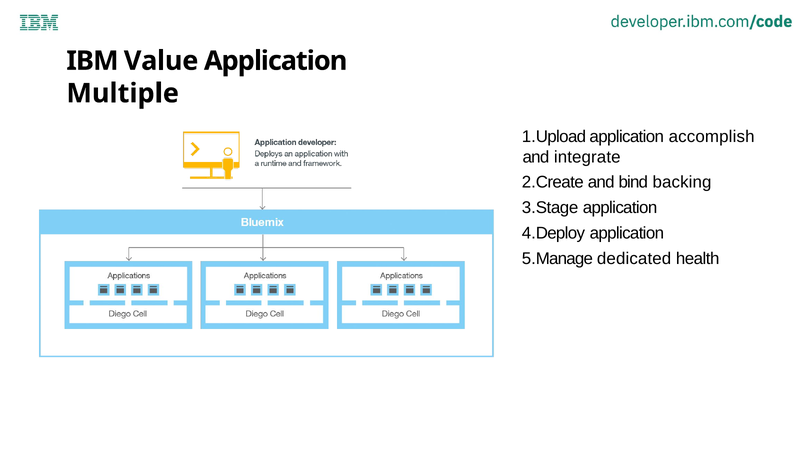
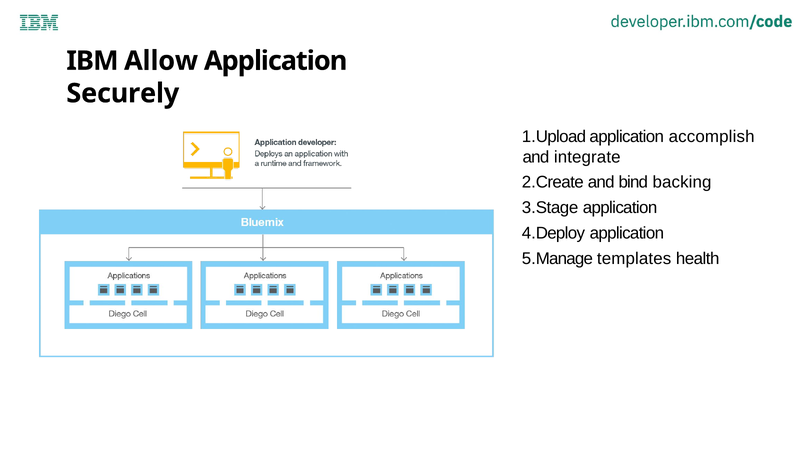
Value: Value -> Allow (161, 61)
Multiple: Multiple -> Securely (123, 93)
dedicated: dedicated -> templates (634, 258)
